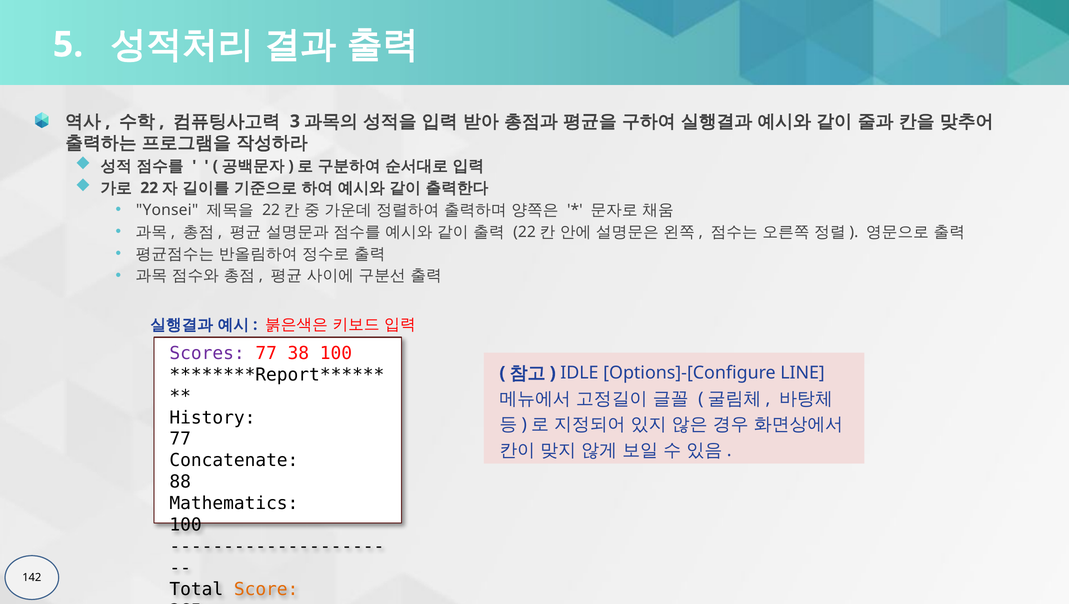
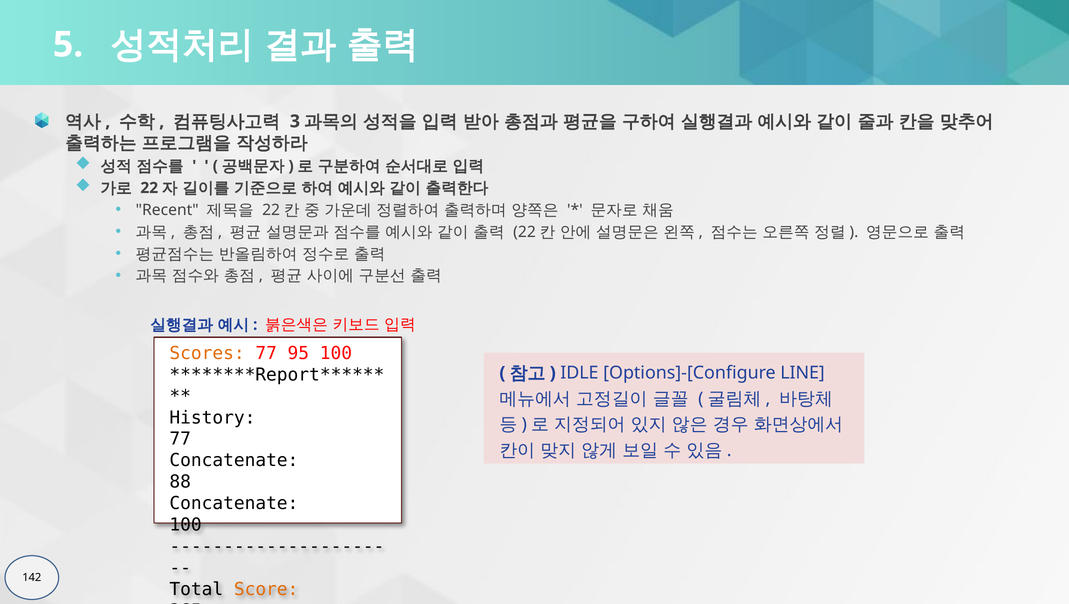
Yonsei: Yonsei -> Recent (167, 210)
Scores colour: purple -> orange (207, 353)
38: 38 -> 95 (298, 353)
Mathematics: Mathematics -> Concatenate (234, 504)
